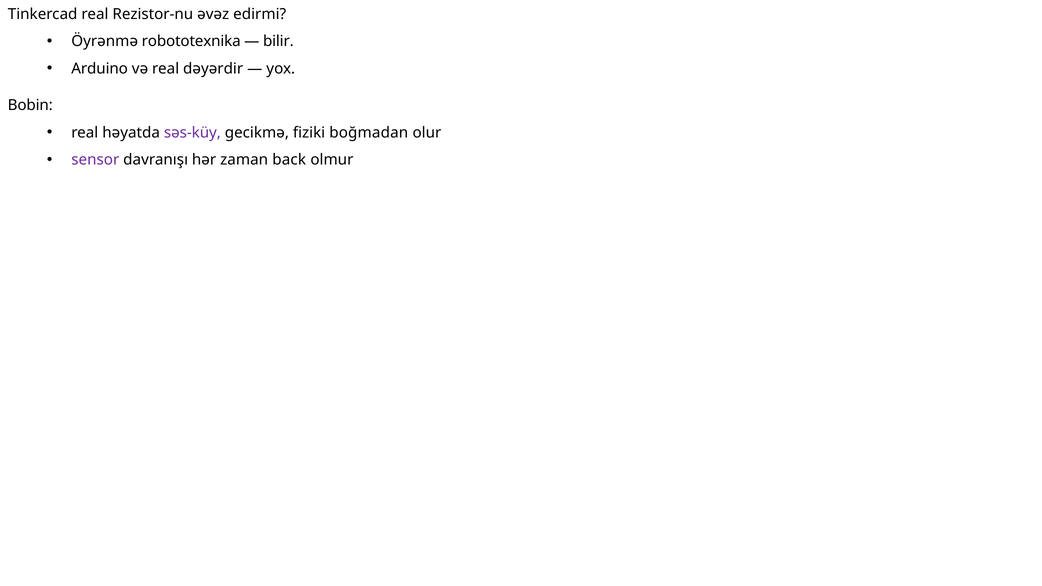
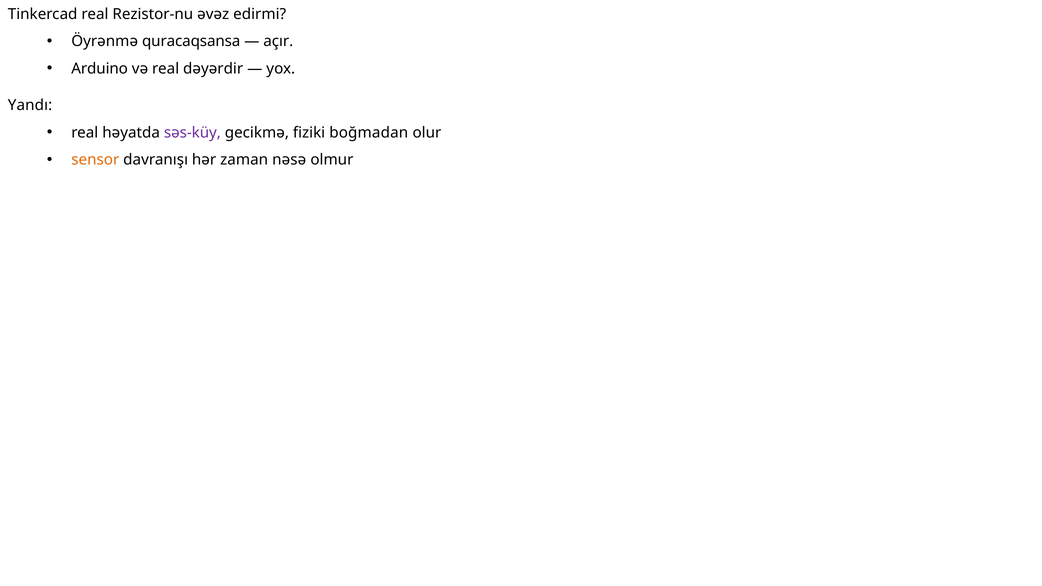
robototexnika: robototexnika -> quracaqsansa (191, 41)
bilir: bilir -> açır (278, 41)
Bobin: Bobin -> Yandı (30, 105)
sensor colour: purple -> orange (95, 160)
back: back -> nəsə (289, 160)
